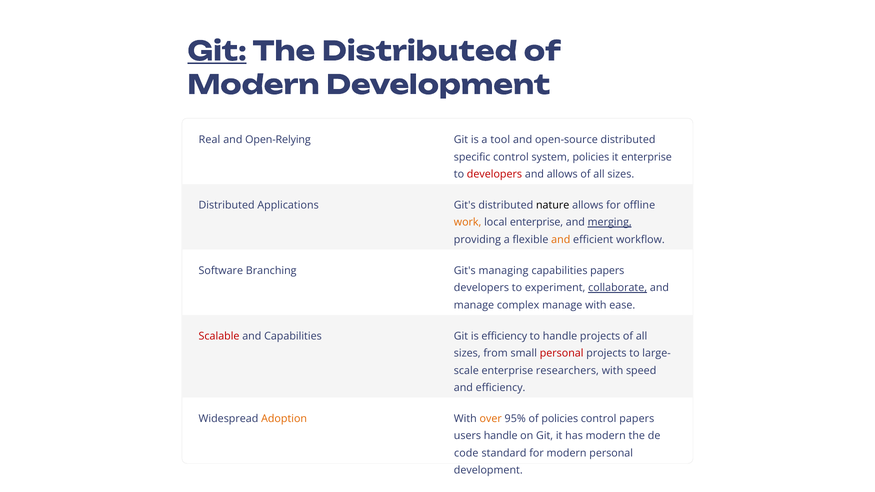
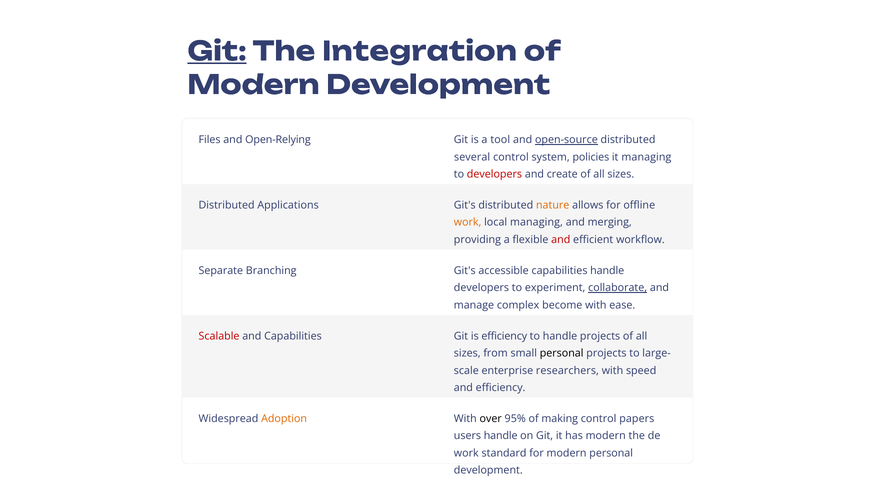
The Distributed: Distributed -> Integration (419, 52)
Real: Real -> Files (210, 140)
open-source underline: none -> present (566, 140)
specific: specific -> several (472, 157)
it enterprise: enterprise -> managing (646, 157)
and allows: allows -> create (562, 174)
nature colour: black -> orange (553, 205)
local enterprise: enterprise -> managing (536, 223)
merging underline: present -> none (610, 223)
and colour: orange -> red (561, 240)
Software: Software -> Separate (221, 271)
managing: managing -> accessible (504, 271)
capabilities papers: papers -> handle (607, 271)
complex manage: manage -> become (562, 305)
personal colour: red -> black (562, 353)
over colour: orange -> black (491, 419)
of policies: policies -> making (560, 419)
code: code -> work (466, 453)
